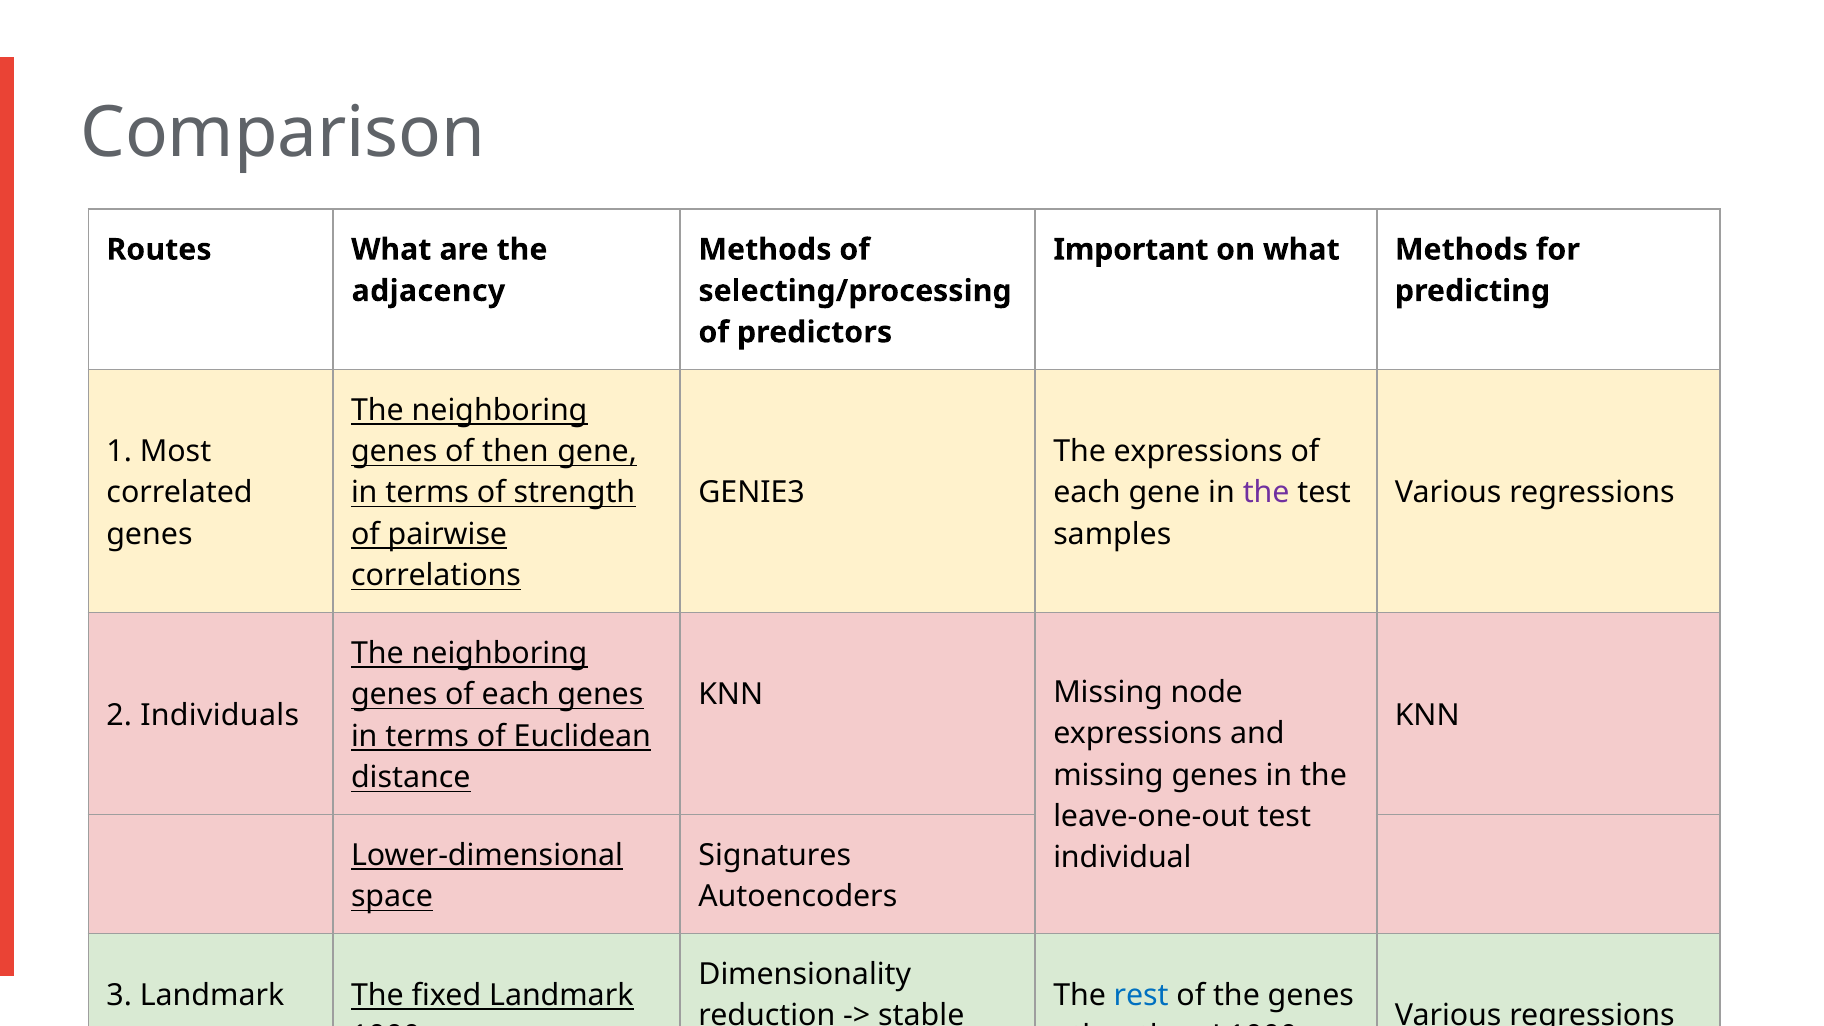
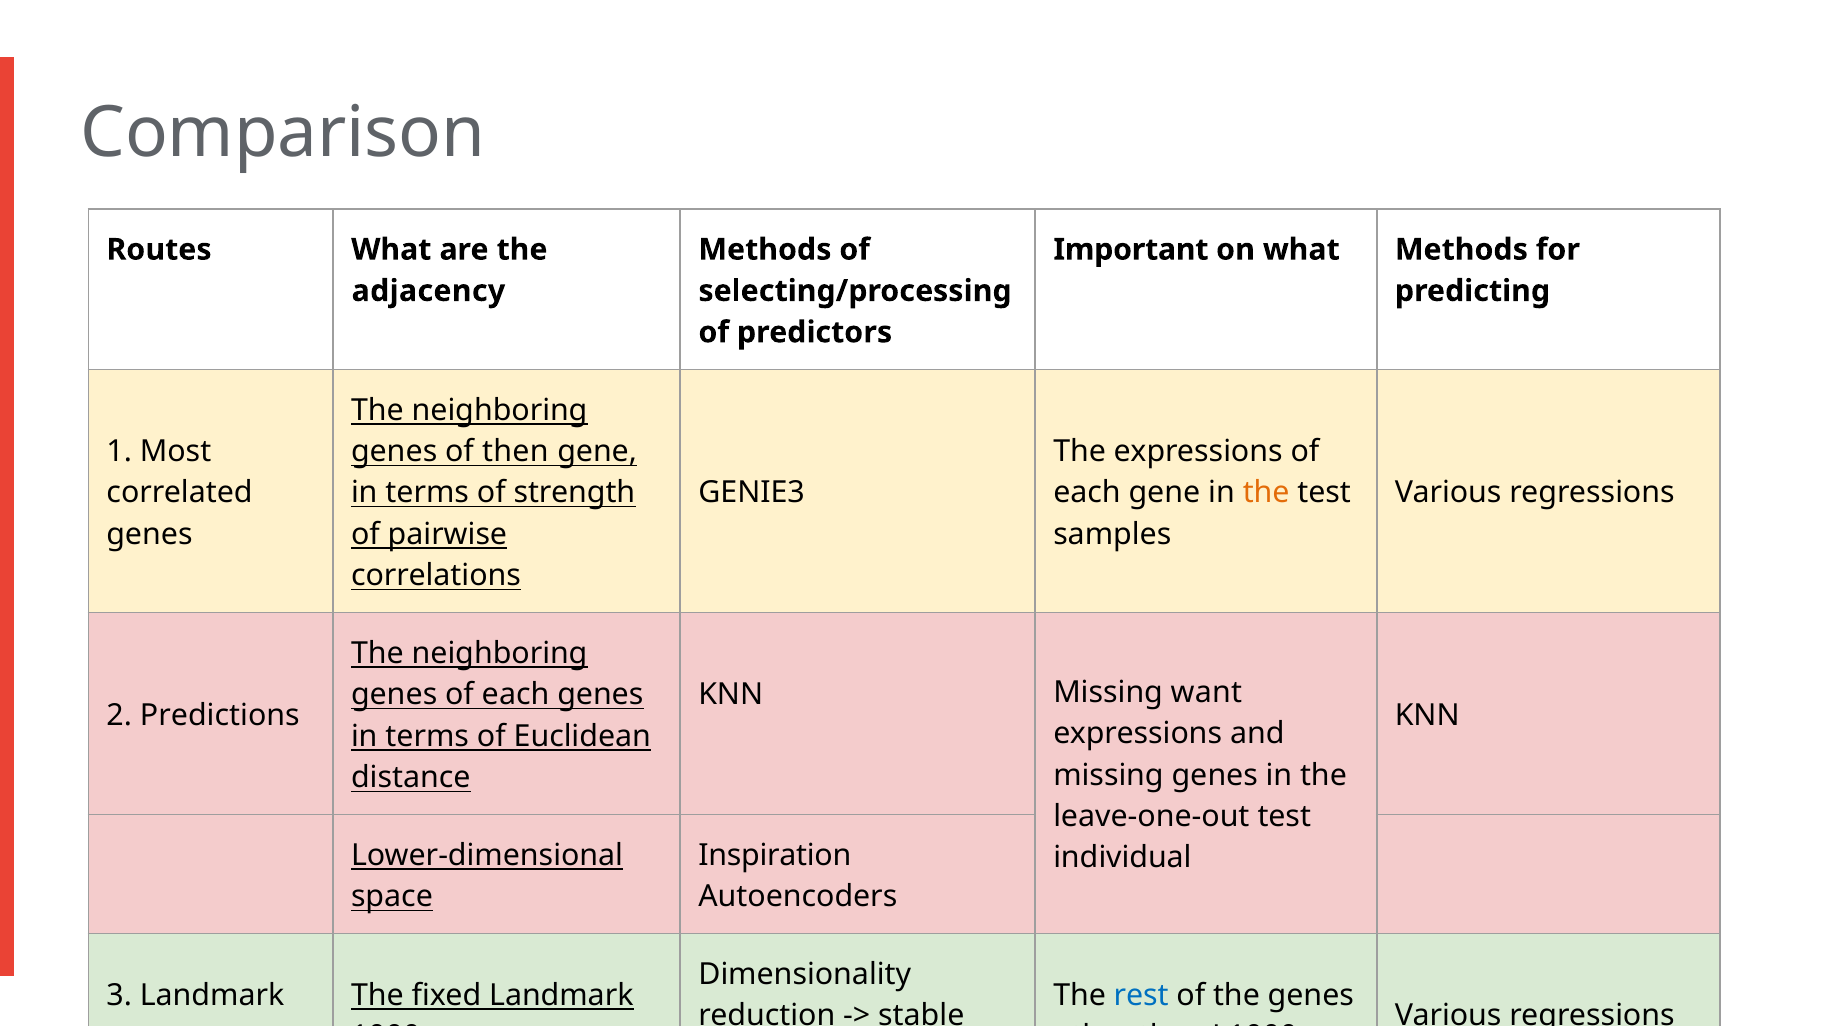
the colour: purple -> orange (1266, 493)
node: node -> want (1206, 692)
Individuals: Individuals -> Predictions (220, 715)
Signatures: Signatures -> Inspiration (775, 855)
